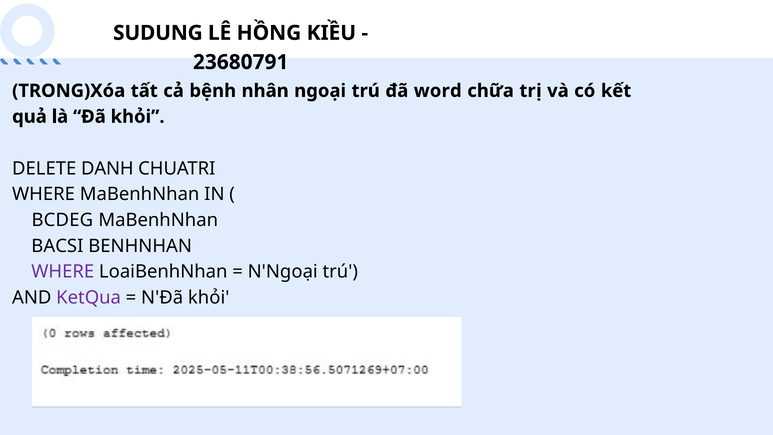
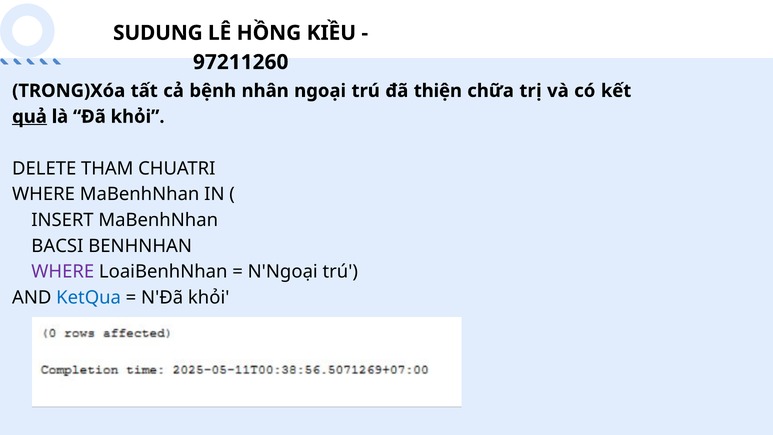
23680791: 23680791 -> 97211260 (241, 62)
word: word -> thiện (438, 91)
quả underline: none -> present (29, 117)
DANH: DANH -> THAM (107, 168)
BCDEG: BCDEG -> INSERT (62, 220)
KetQua colour: purple -> blue (89, 298)
